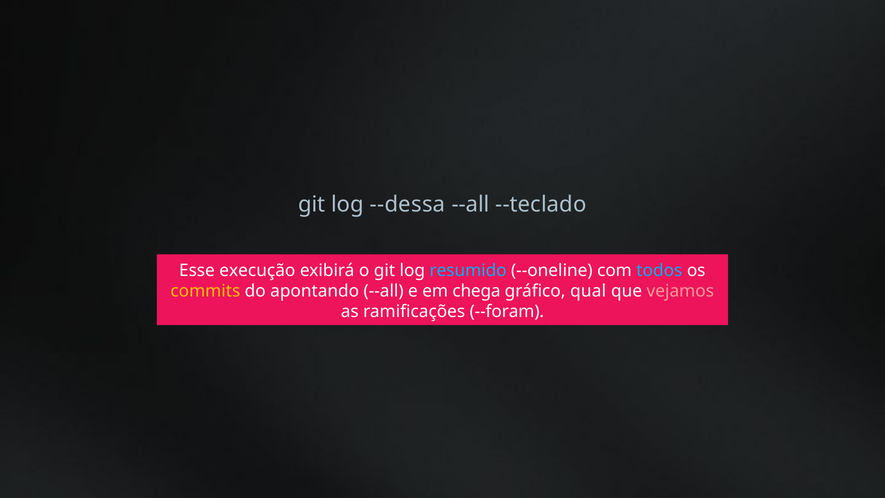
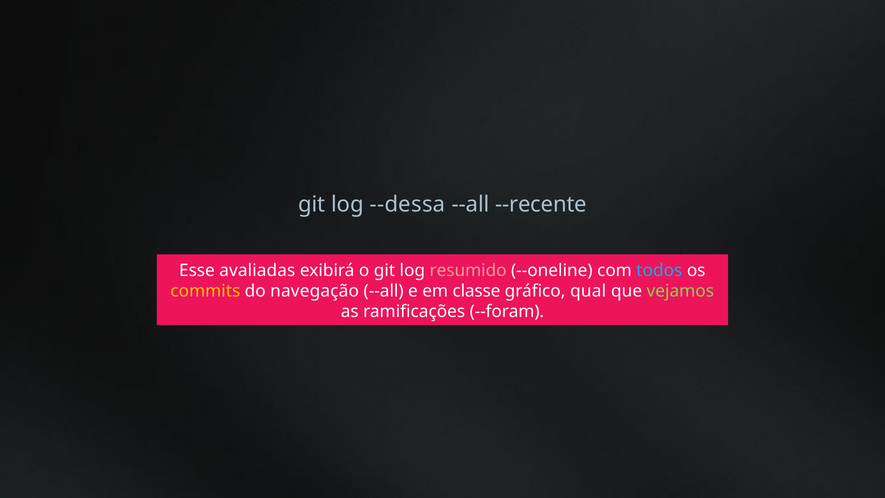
--teclado: --teclado -> --recente (541, 204)
execução: execução -> avaliadas (257, 270)
resumido colour: light blue -> pink (468, 270)
apontando: apontando -> navegação (315, 291)
chega: chega -> classe (476, 291)
vejamos colour: pink -> light green (680, 291)
